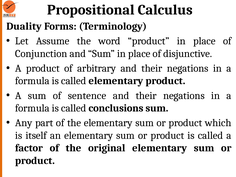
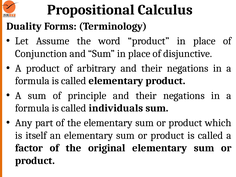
sentence: sentence -> principle (87, 96)
conclusions: conclusions -> individuals (116, 108)
